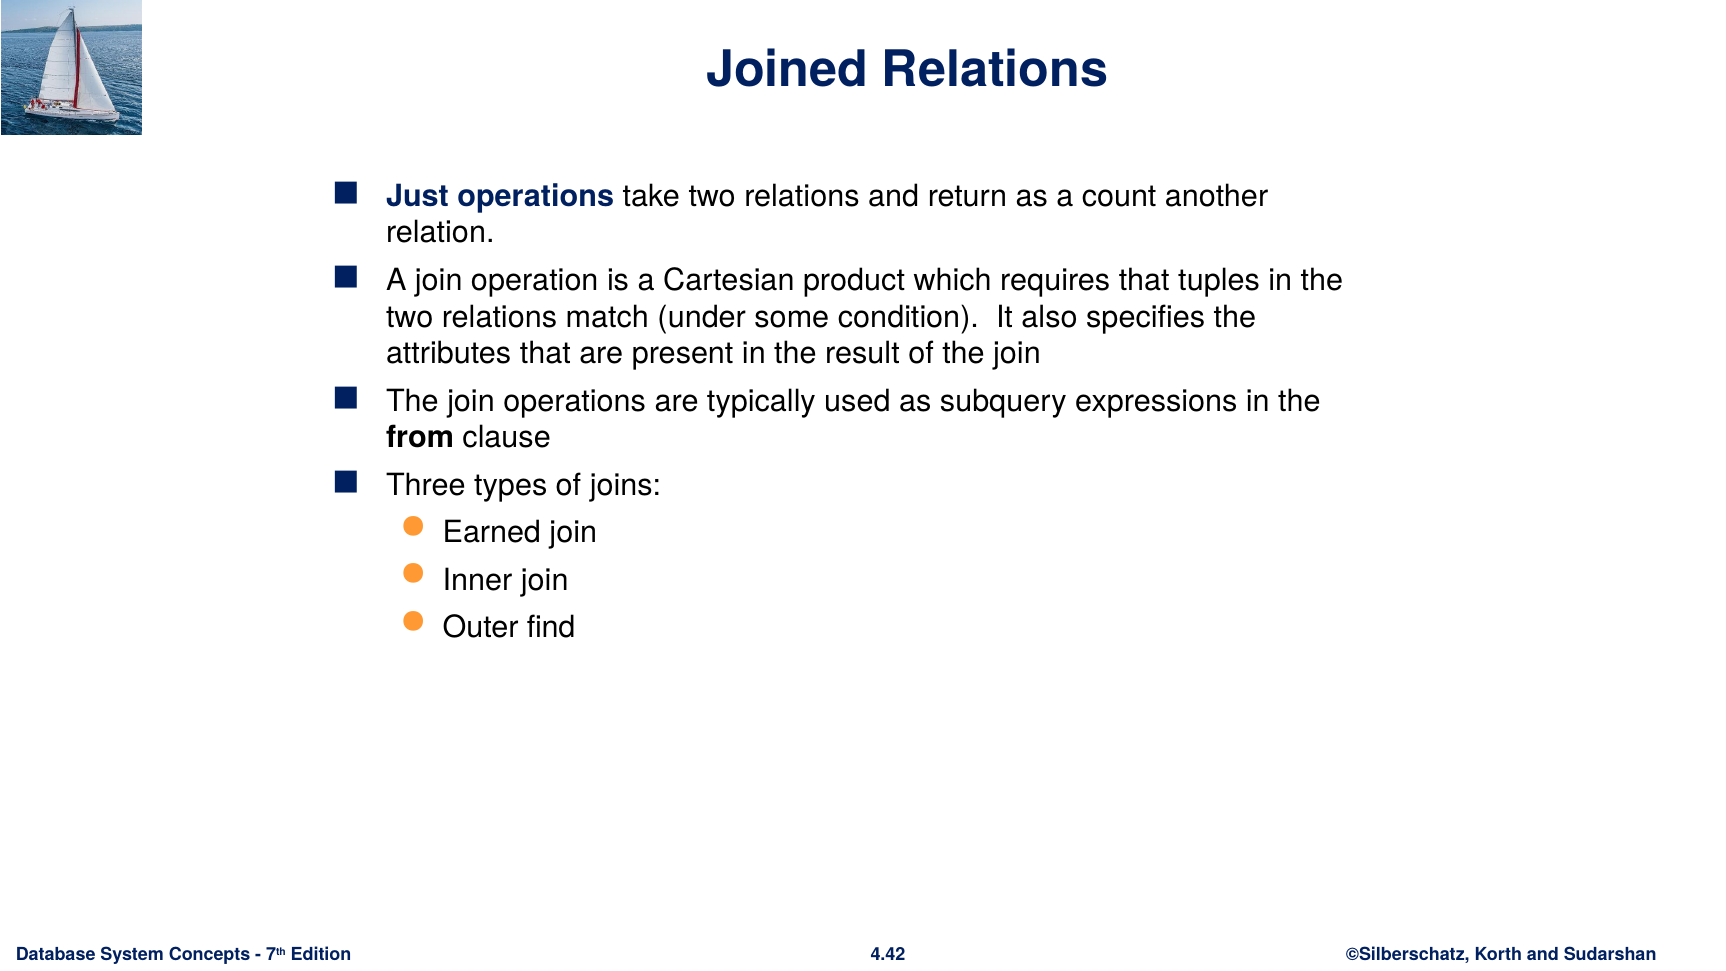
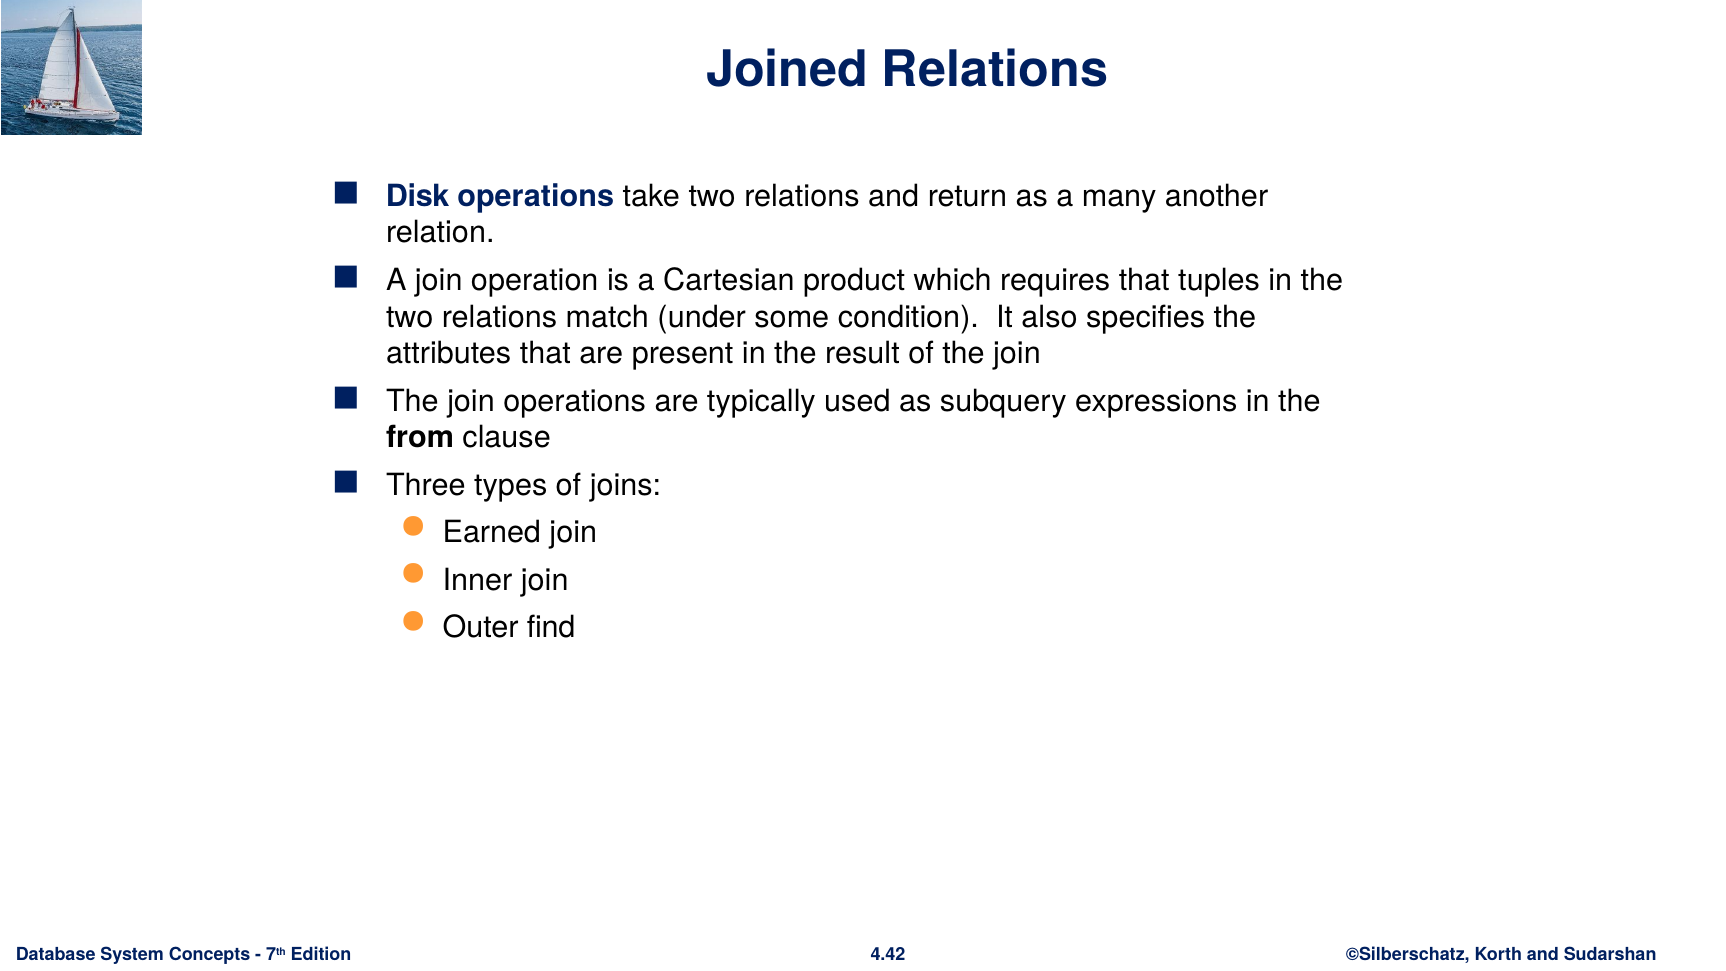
Just: Just -> Disk (418, 196)
count: count -> many (1119, 196)
